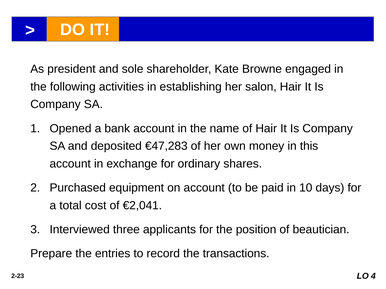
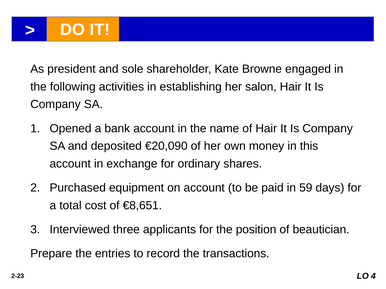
€47,283: €47,283 -> €20,090 (166, 146)
10: 10 -> 59 (306, 188)
€2,041: €2,041 -> €8,651 (142, 206)
